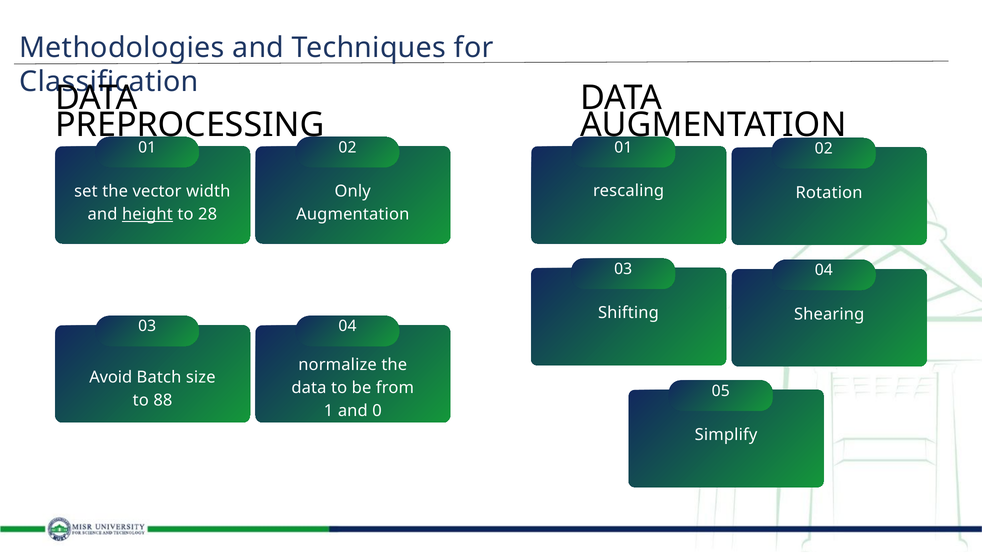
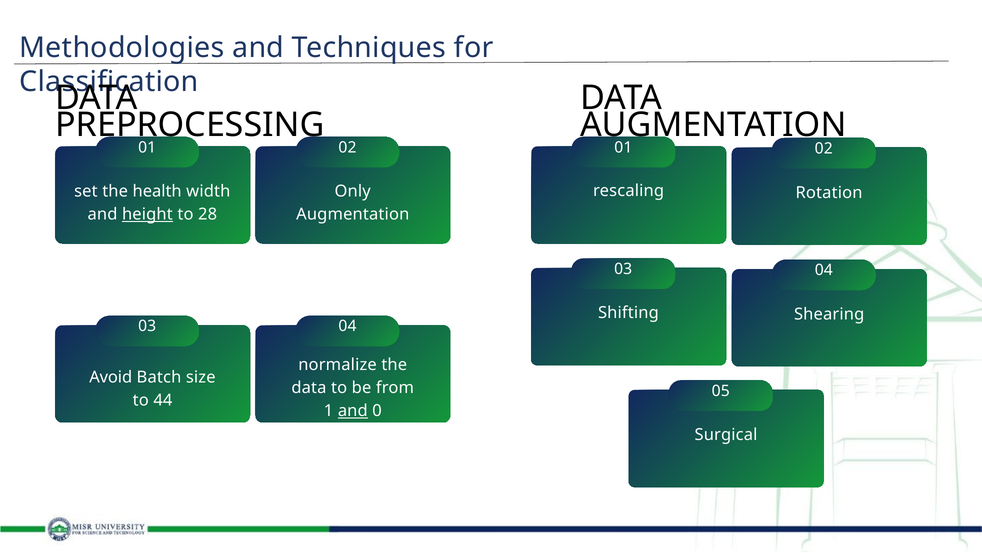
vector: vector -> health (157, 191)
88: 88 -> 44 (163, 400)
and underline: none -> present (353, 410)
Simplify: Simplify -> Surgical (726, 434)
